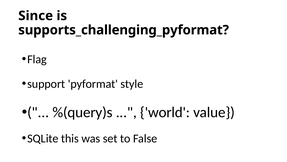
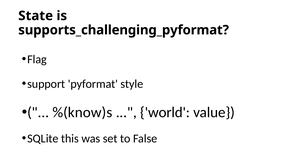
Since: Since -> State (36, 16)
%(query)s: %(query)s -> %(know)s (82, 112)
